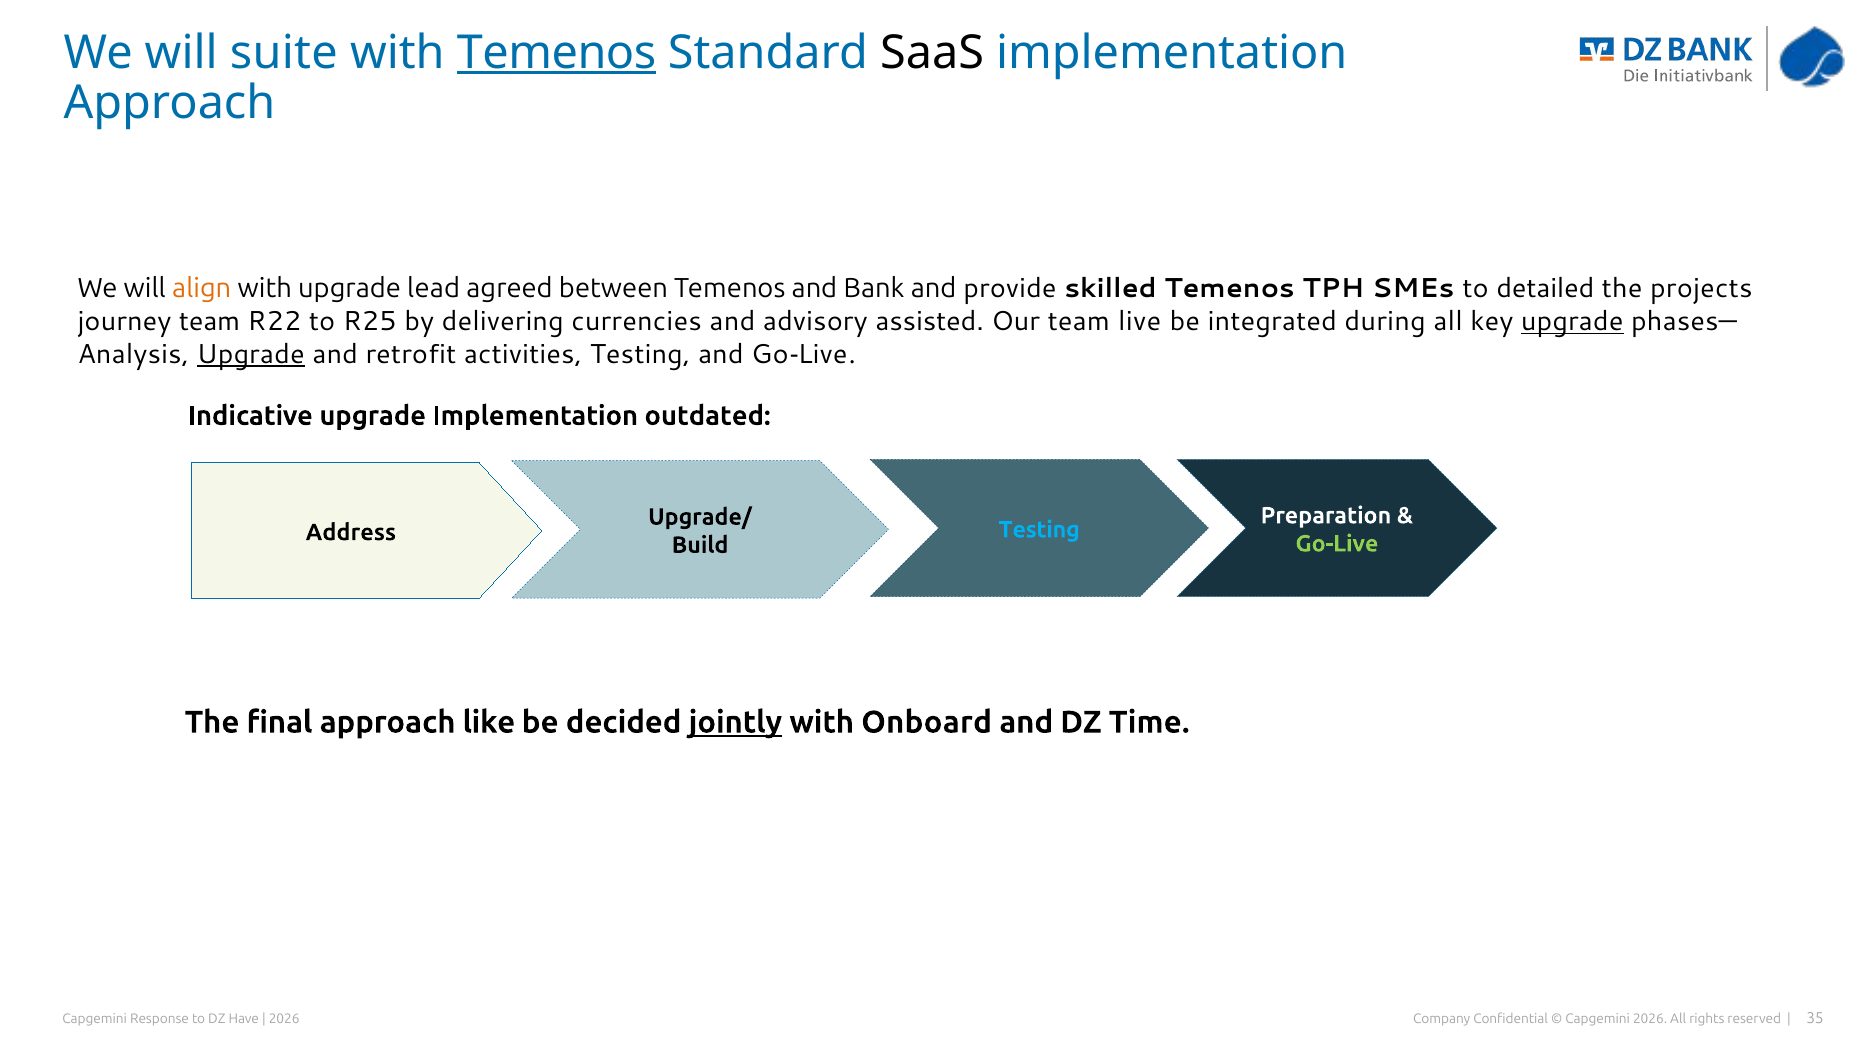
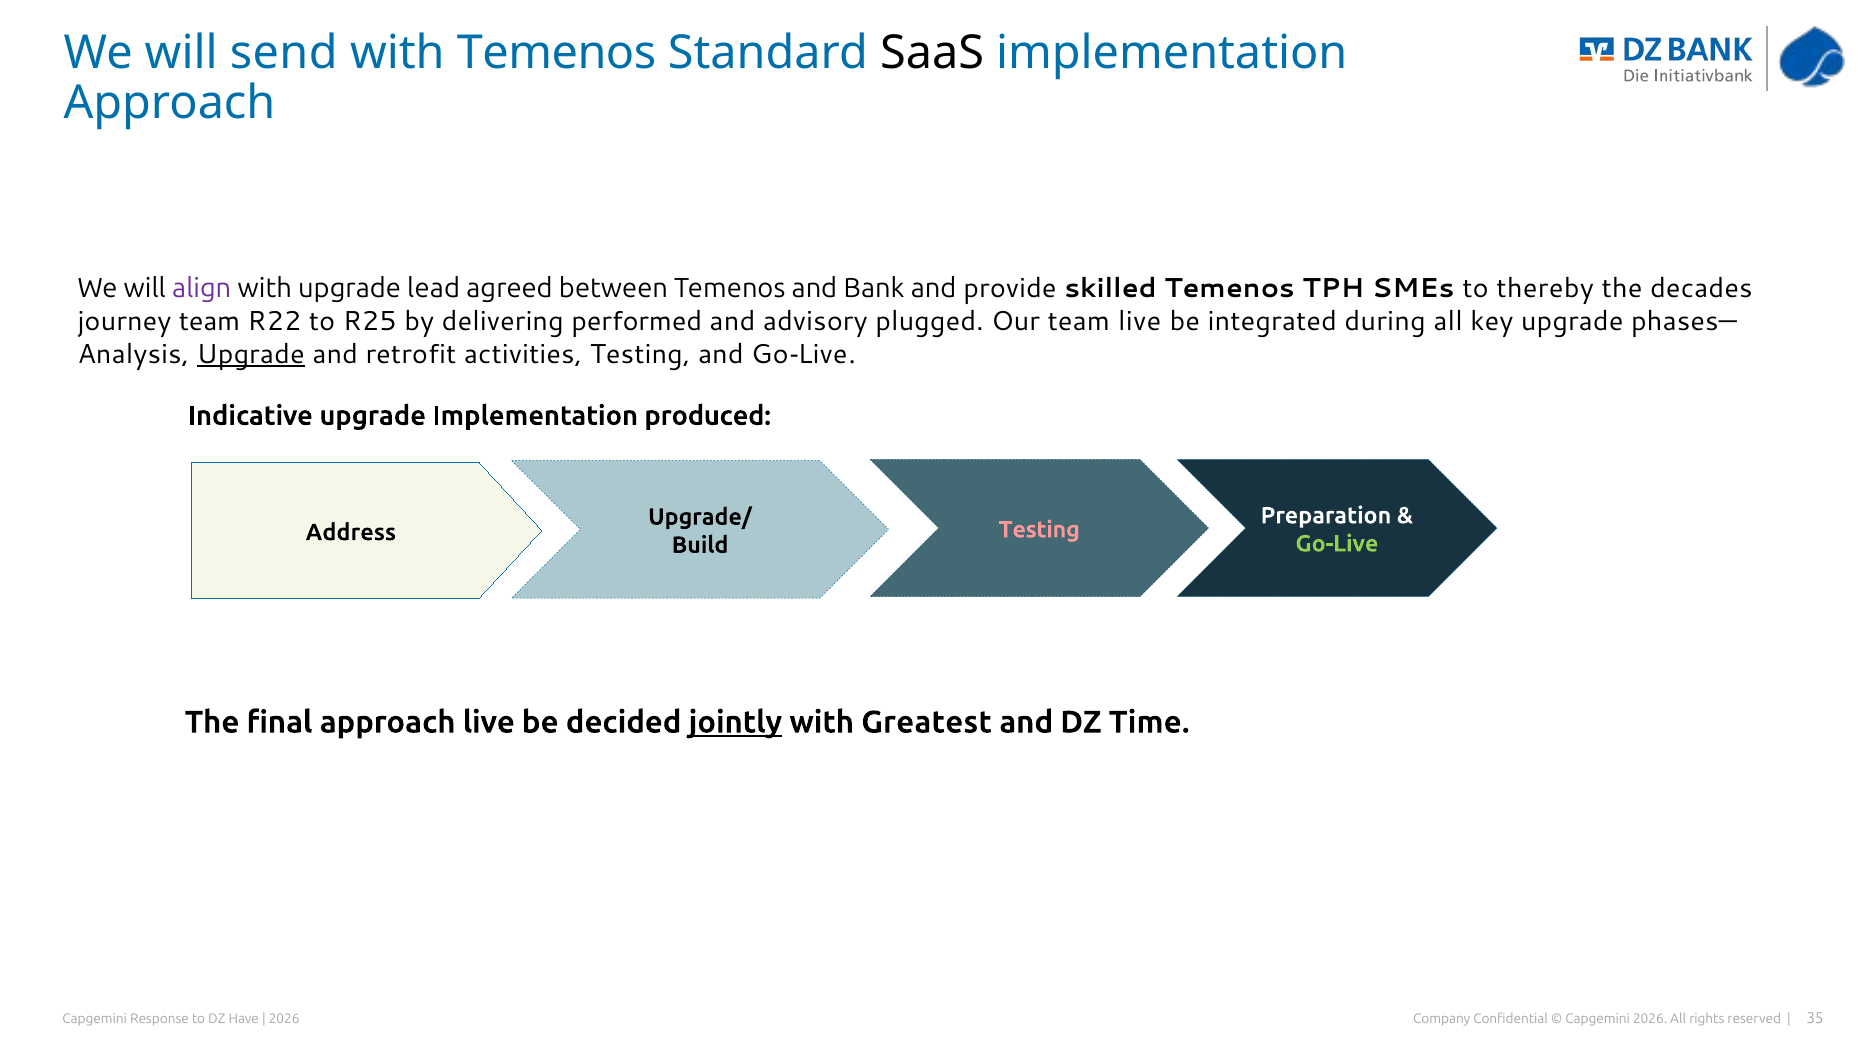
suite: suite -> send (284, 53)
Temenos underline: present -> none (557, 53)
align colour: orange -> purple (202, 289)
detailed: detailed -> thereby (1545, 289)
projects: projects -> decades (1701, 289)
currencies: currencies -> performed (637, 322)
assisted: assisted -> plugged (930, 322)
upgrade underline: present -> none (1572, 322)
outdated: outdated -> produced (708, 416)
Testing colour: light blue -> pink (1039, 530)
approach like: like -> live (489, 722)
Onboard: Onboard -> Greatest (927, 722)
